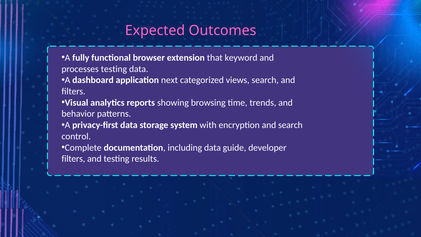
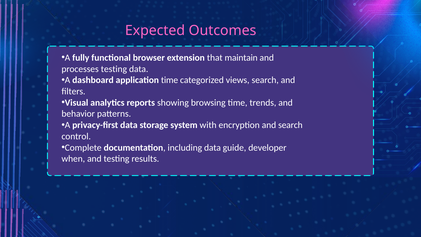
keyword: keyword -> maintain (241, 58)
application next: next -> time (170, 80)
filters: filters -> when (73, 159)
